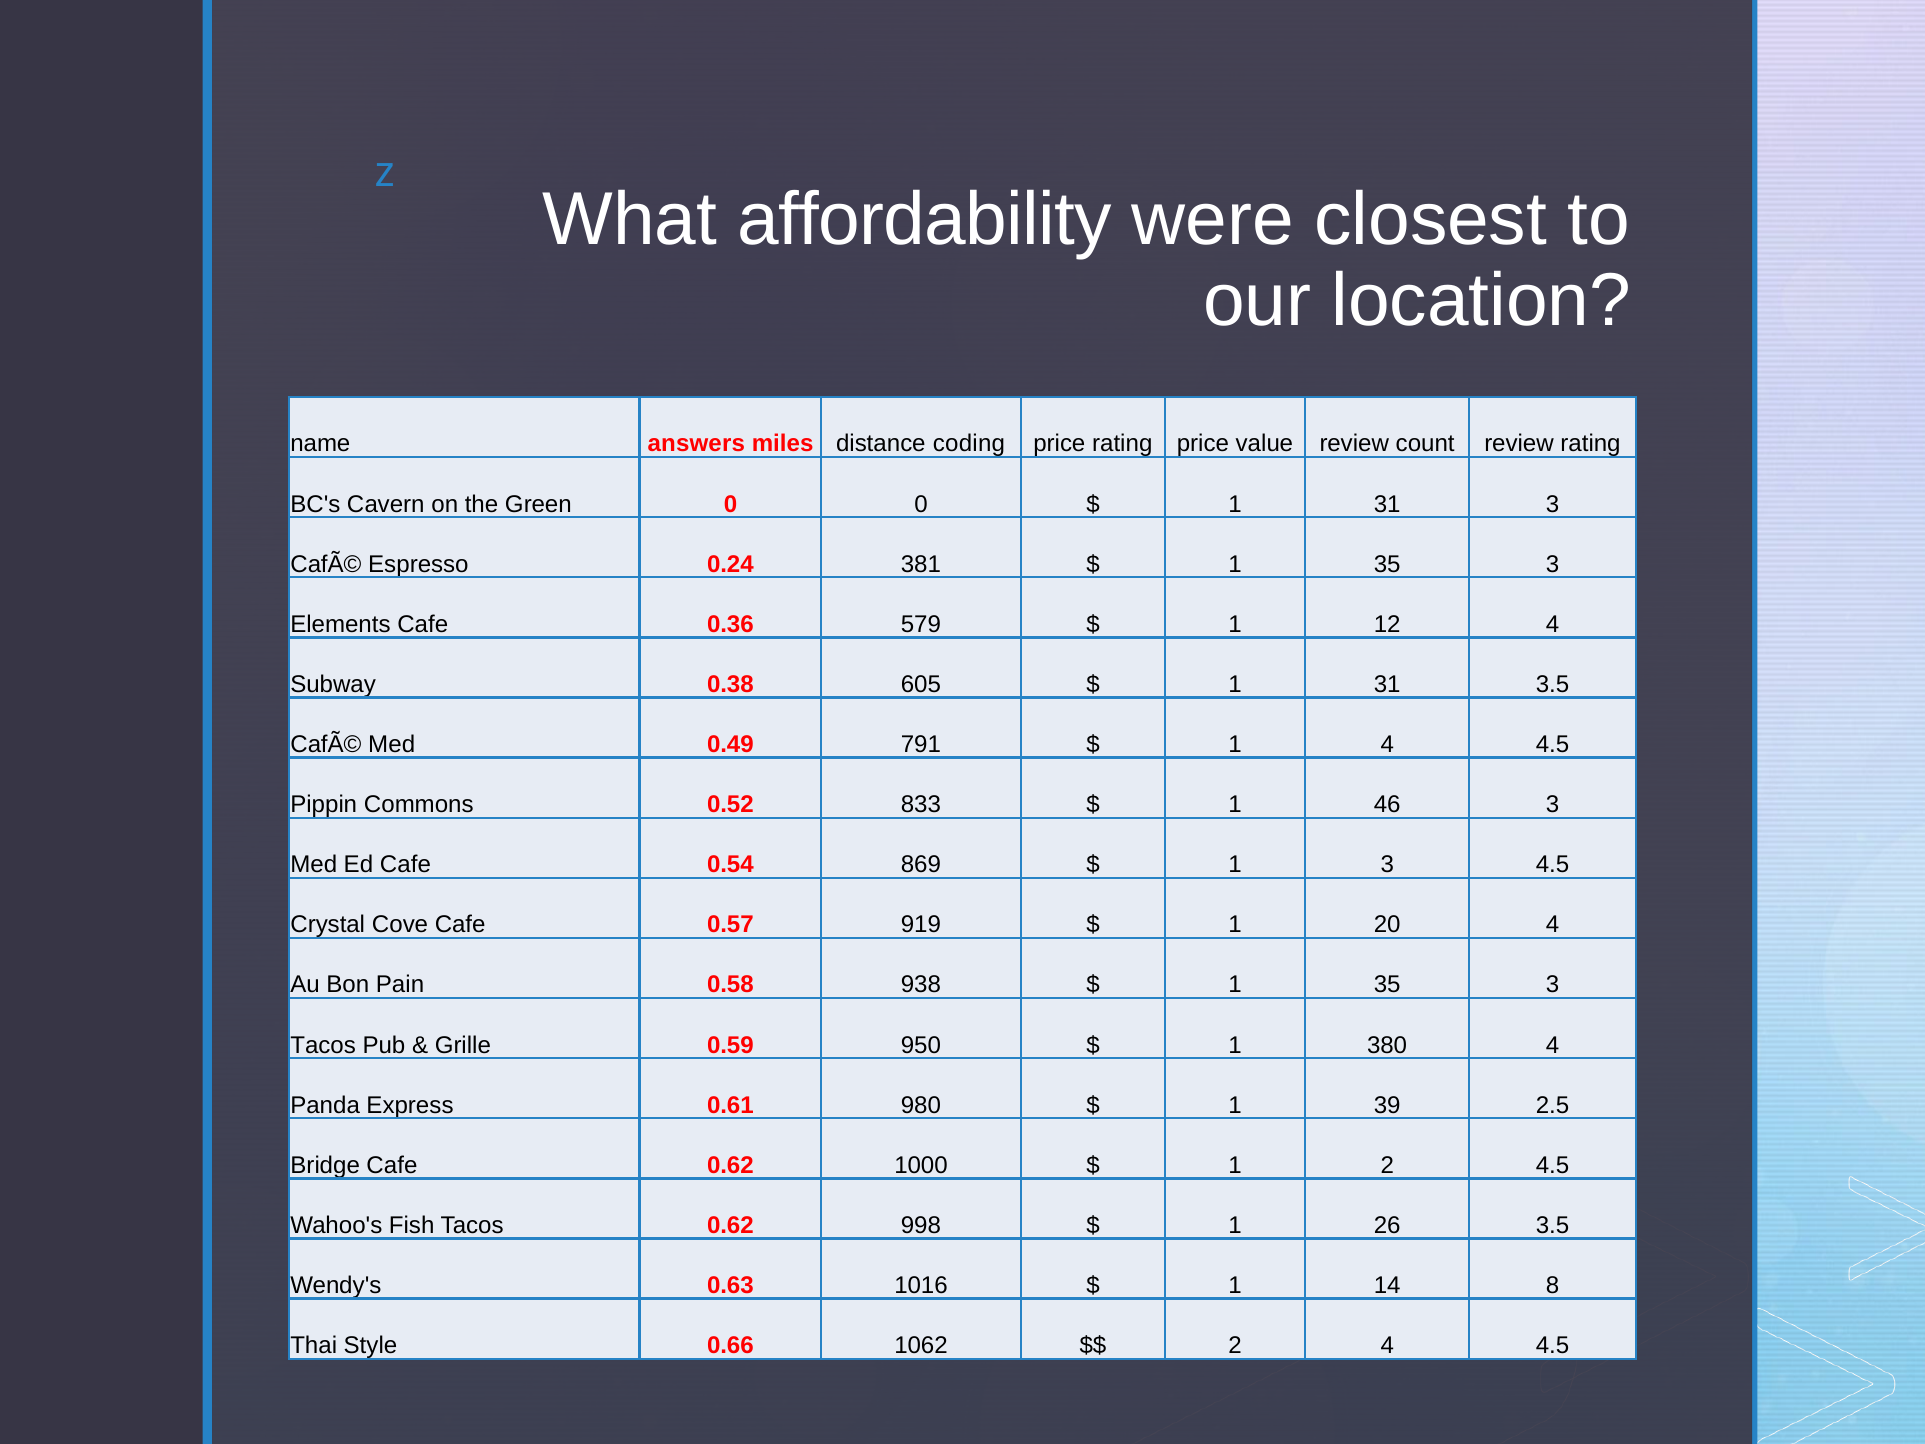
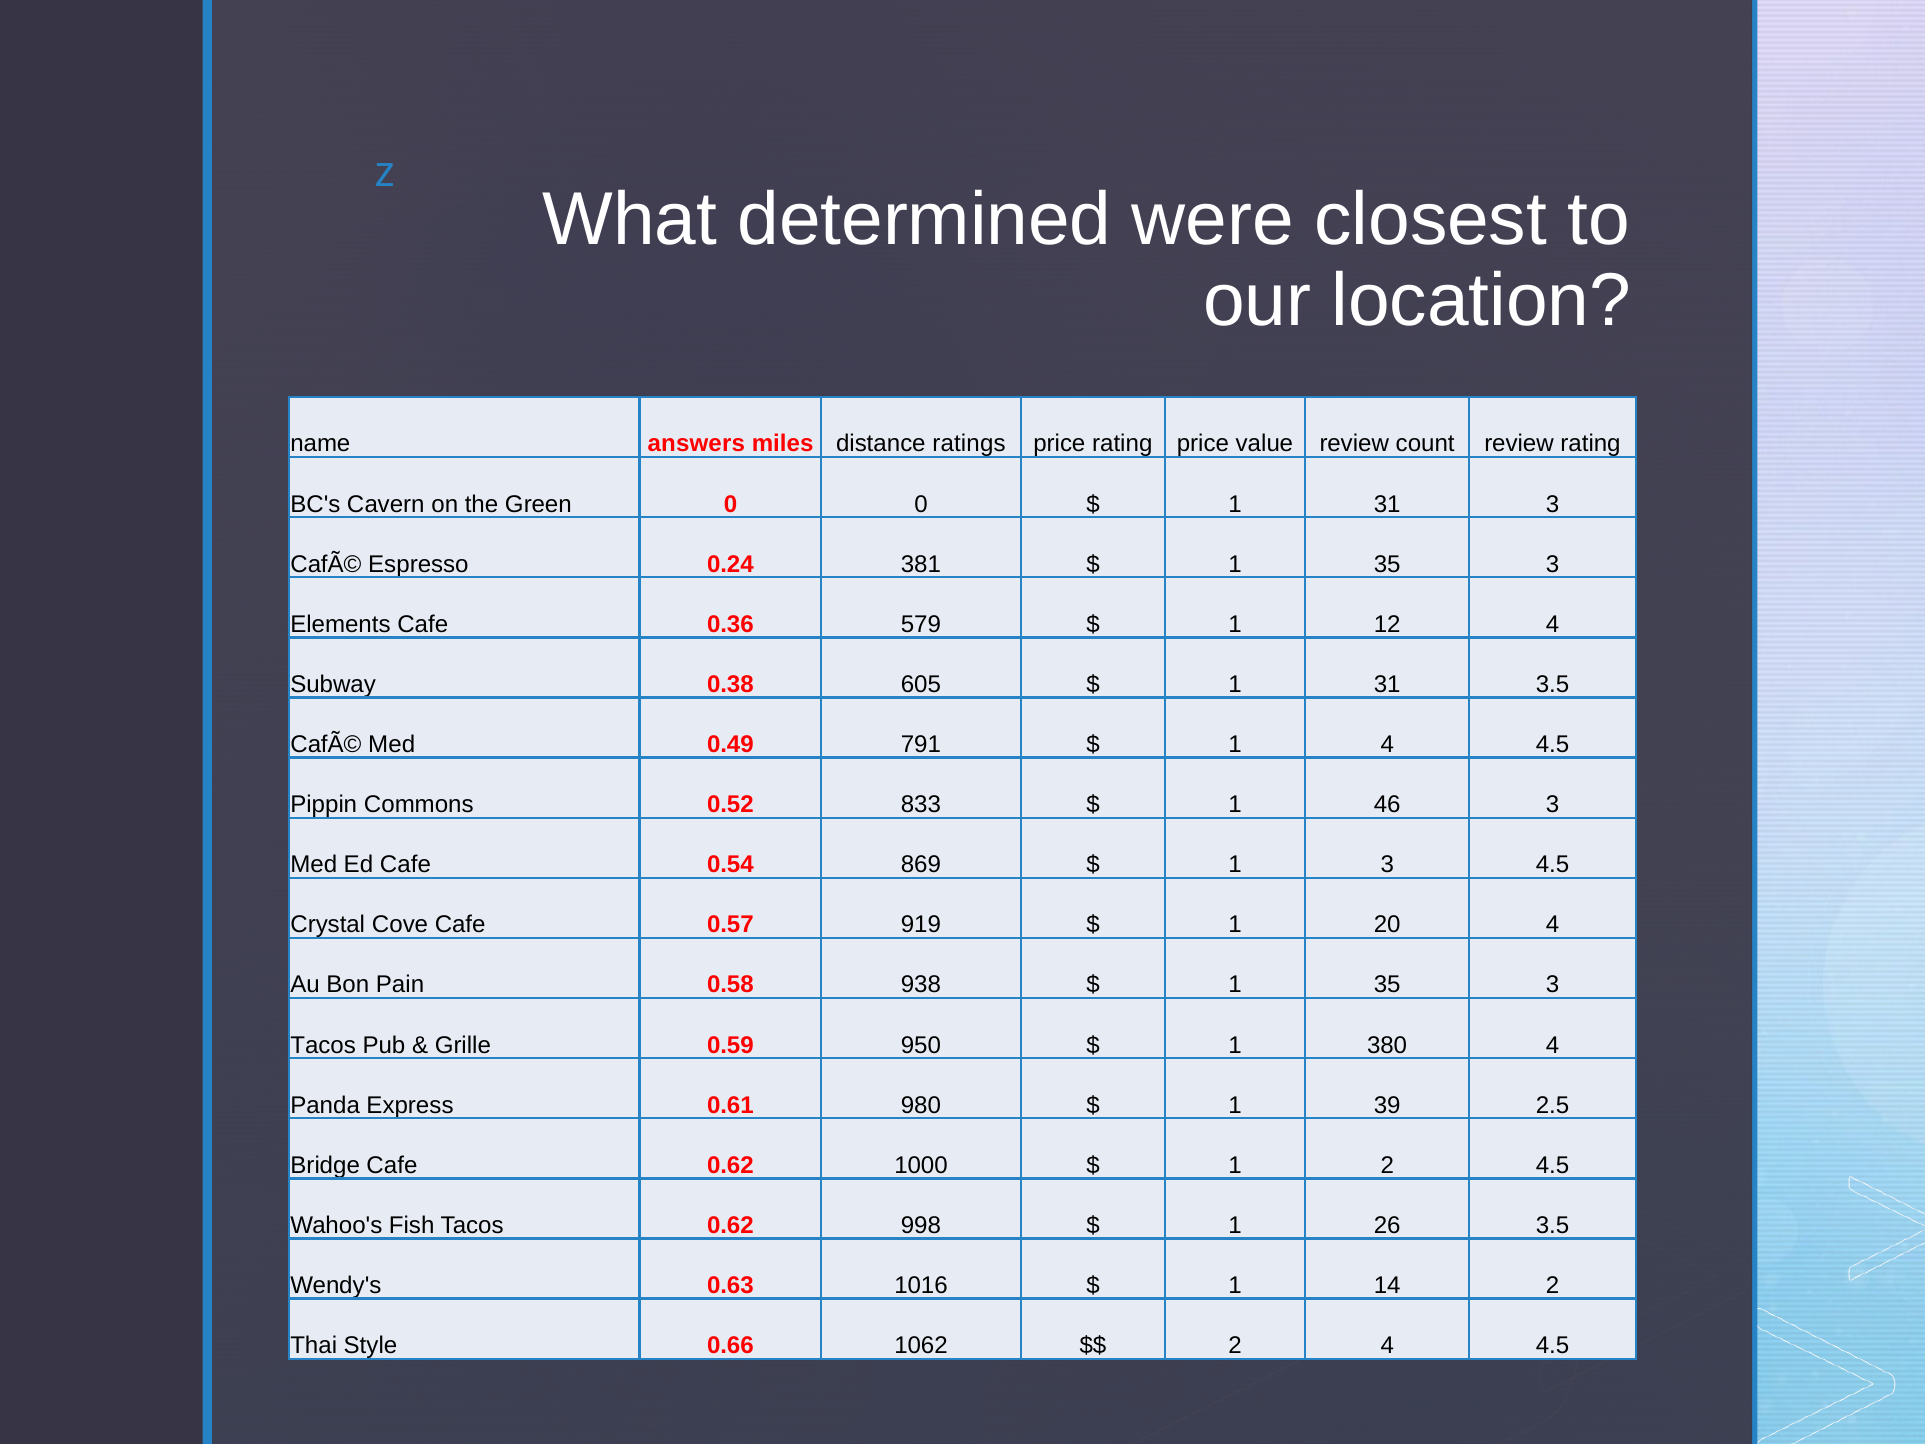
affordability: affordability -> determined (925, 220)
coding: coding -> ratings (969, 444)
14 8: 8 -> 2 (1553, 1285)
